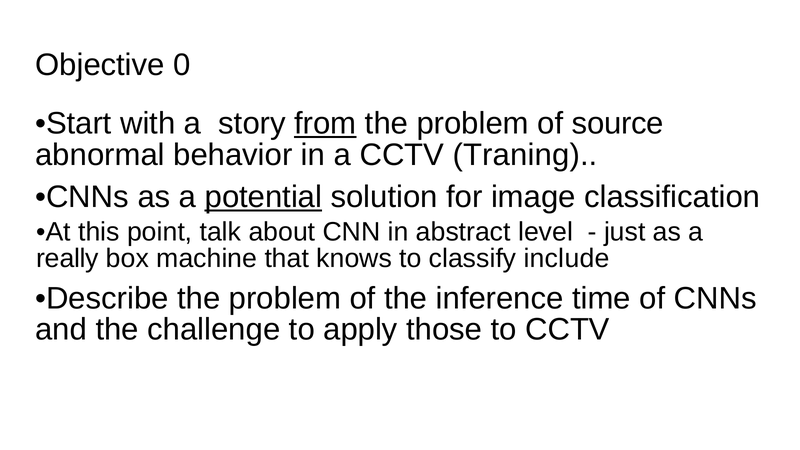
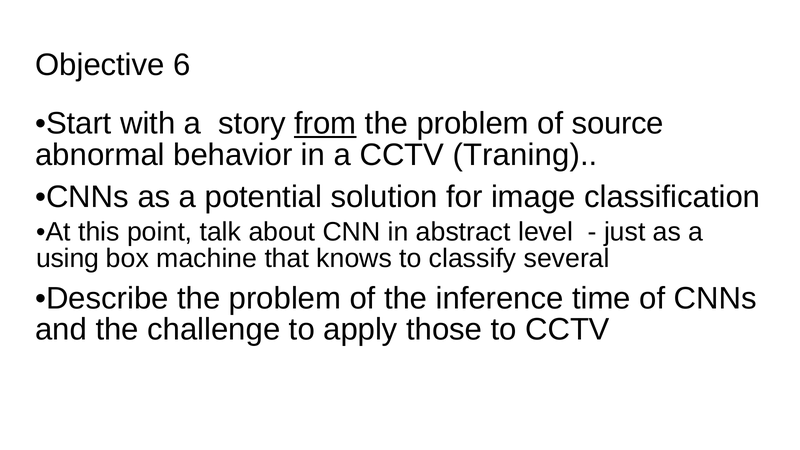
0: 0 -> 6 (182, 65)
potential underline: present -> none (263, 197)
really: really -> using (68, 259)
include: include -> several (567, 259)
